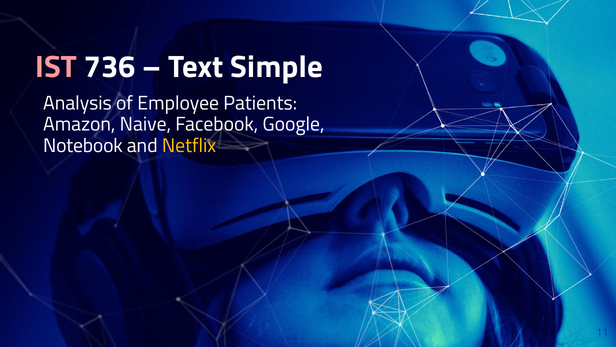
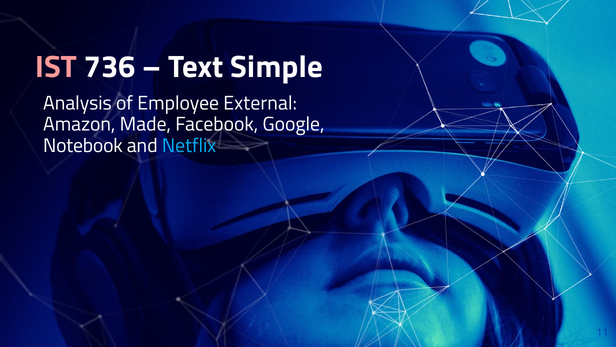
Patients: Patients -> External (260, 103)
Naive: Naive -> Made (145, 124)
Netflix colour: yellow -> light blue (189, 146)
